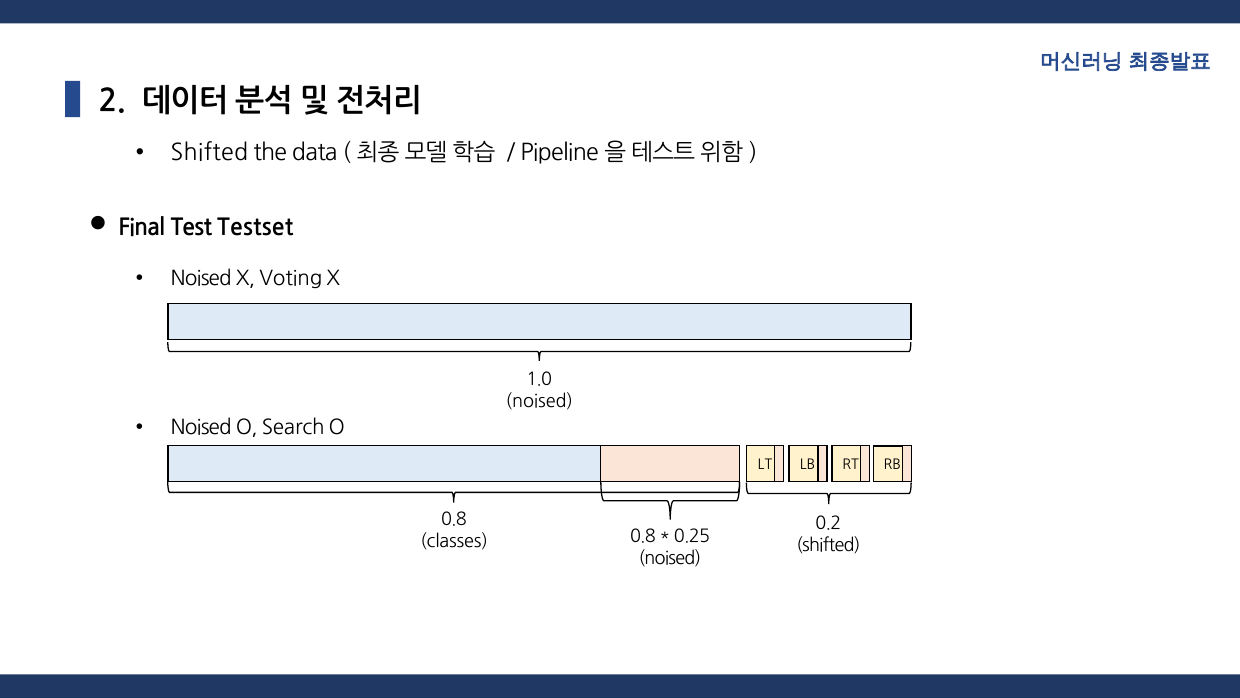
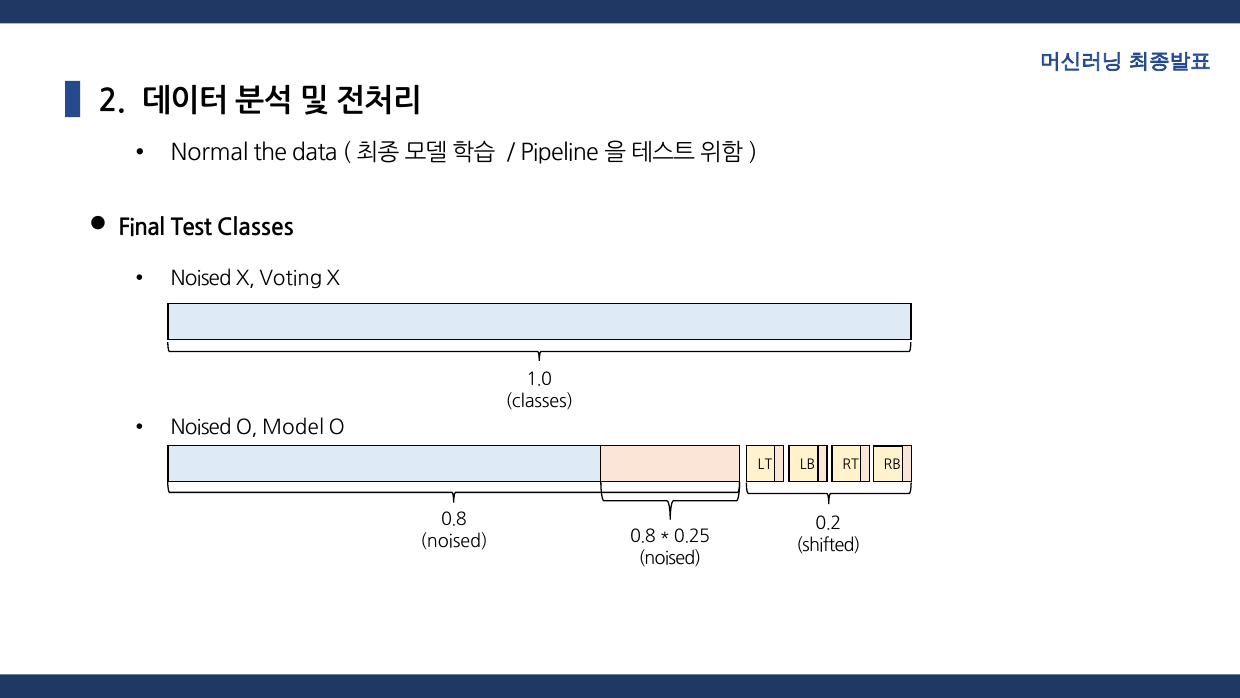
Shifted: Shifted -> Normal (210, 153)
Test Testset: Testset -> Classes (255, 228)
noised: noised -> classes (539, 401)
Search: Search -> Model (293, 427)
classes: classes -> noised (454, 541)
